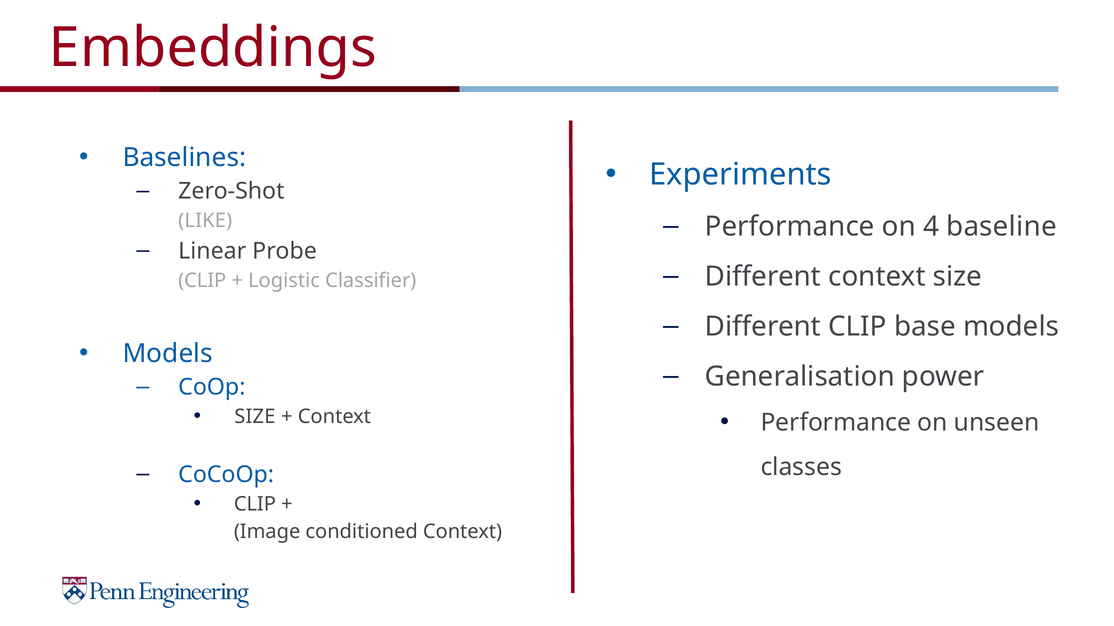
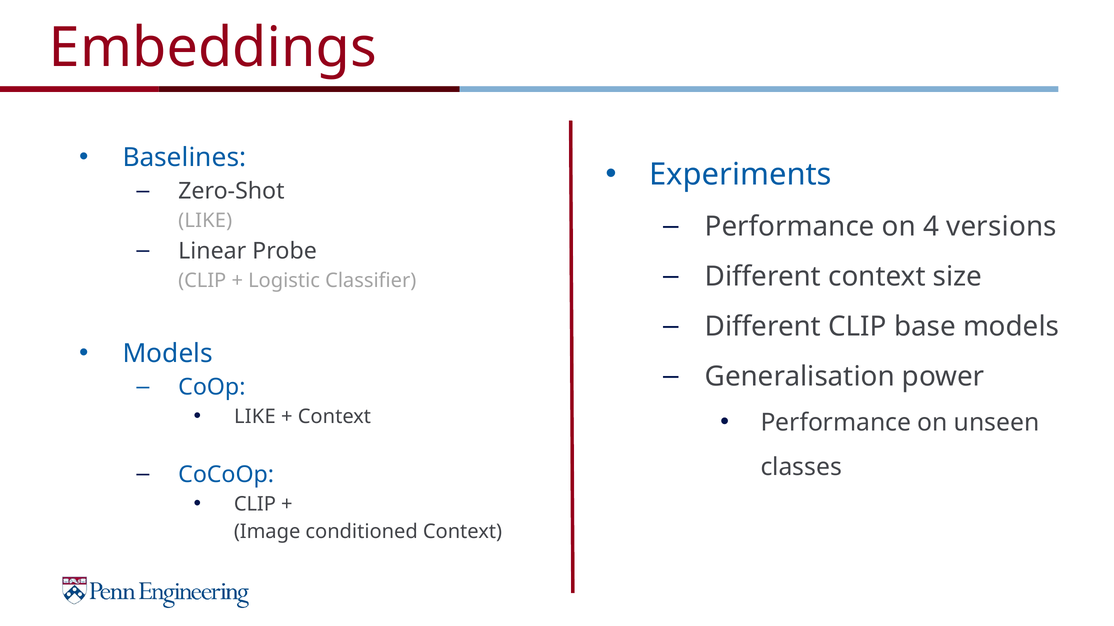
baseline: baseline -> versions (1001, 227)
SIZE: SIZE -> LIKE (255, 417)
